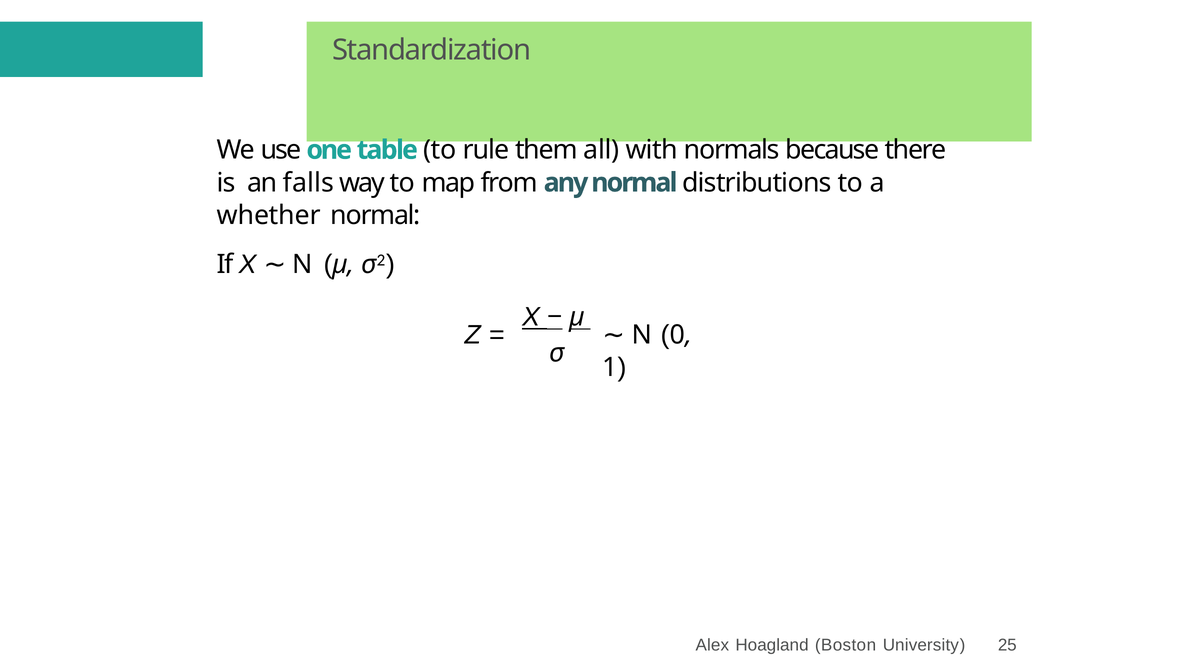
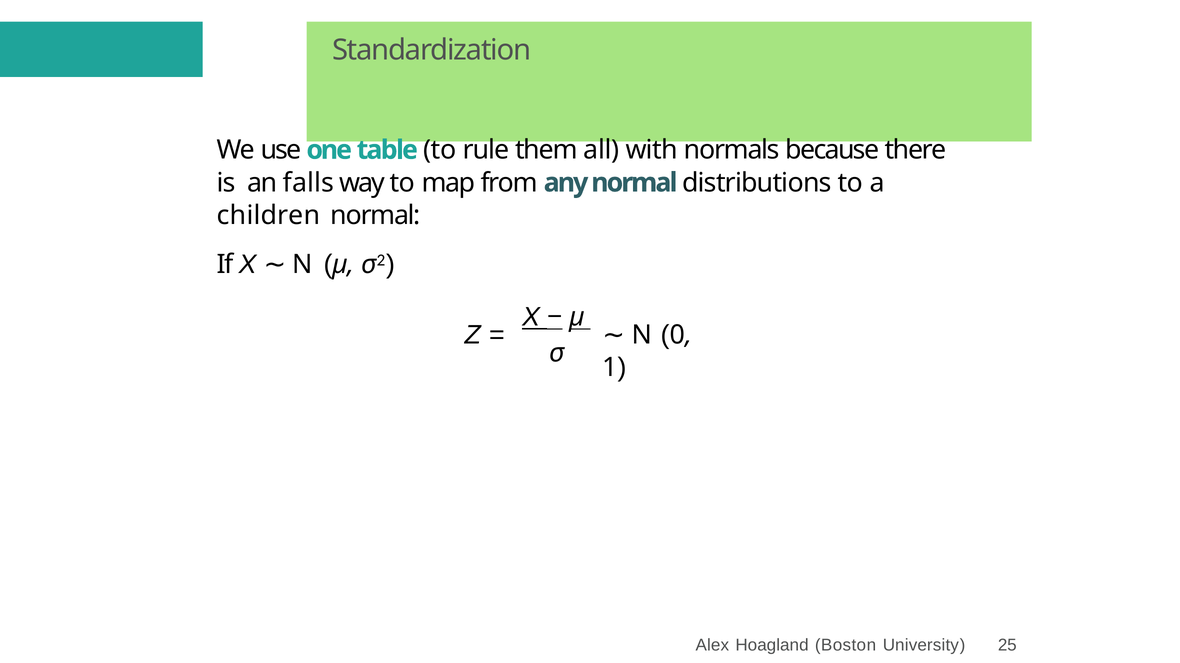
whether: whether -> children (269, 216)
